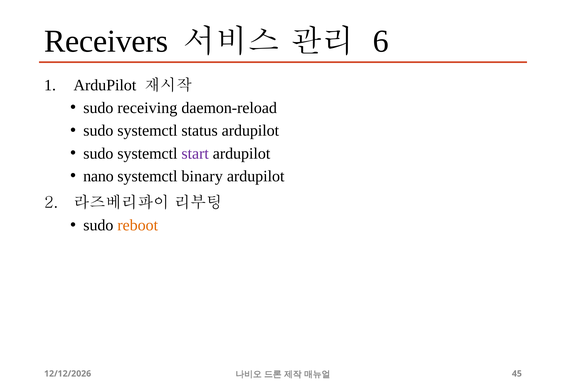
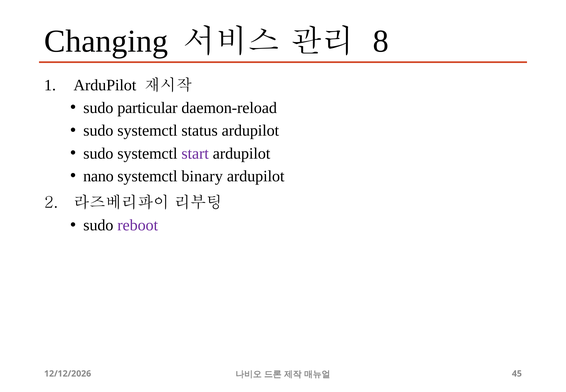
Receivers: Receivers -> Changing (106, 41)
6: 6 -> 8 (381, 41)
receiving: receiving -> particular (147, 108)
reboot colour: orange -> purple (138, 225)
